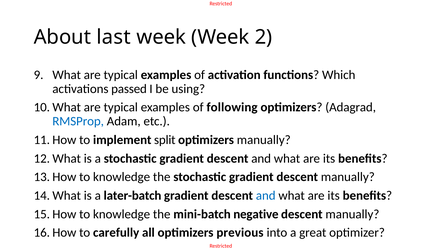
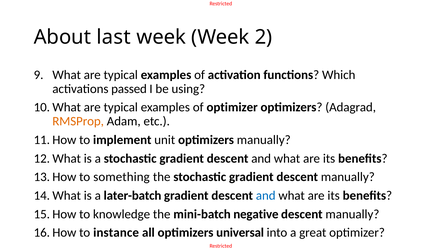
of following: following -> optimizer (232, 107)
RMSProp colour: blue -> orange (78, 121)
split: split -> unit (165, 140)
knowledge: knowledge -> something (122, 177)
carefully: carefully -> instance (116, 232)
previous: previous -> universal (240, 232)
